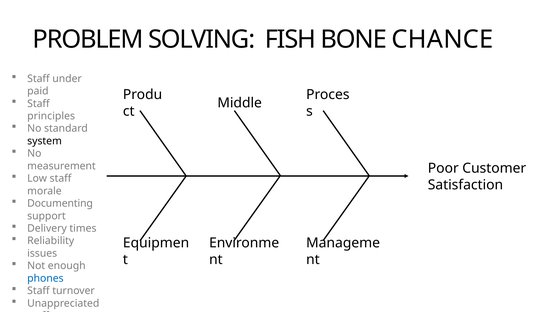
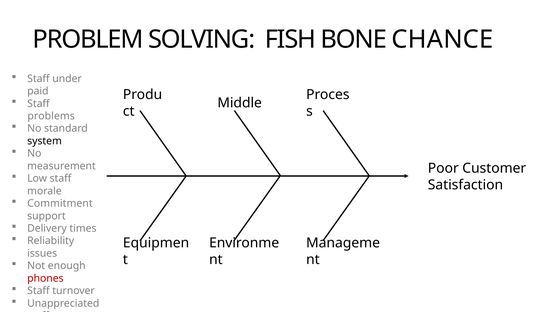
principles: principles -> problems (51, 116)
Documenting: Documenting -> Commitment (60, 204)
phones colour: blue -> red (45, 278)
